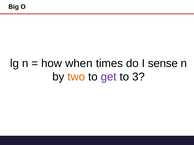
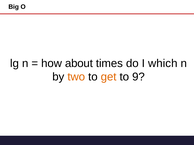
when: when -> about (79, 64)
sense: sense -> which (163, 64)
get colour: purple -> orange (109, 77)
3: 3 -> 9 (138, 77)
